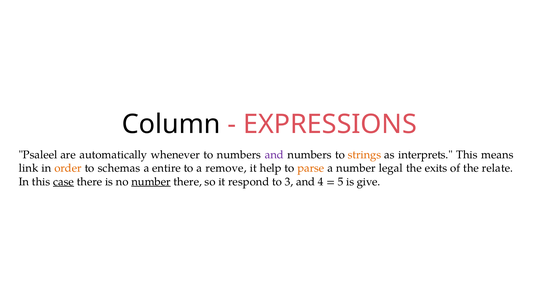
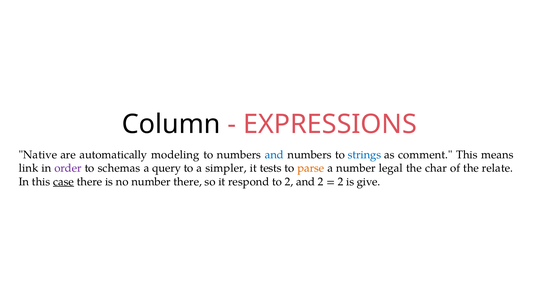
Psaleel: Psaleel -> Native (38, 155)
whenever: whenever -> modeling (175, 155)
and colour: purple -> blue (274, 155)
strings colour: orange -> blue (365, 155)
interprets: interprets -> comment (425, 155)
order colour: orange -> purple (68, 168)
entire: entire -> query (167, 168)
remove: remove -> simpler (226, 168)
help: help -> tests (271, 168)
exits: exits -> char (436, 168)
number underline: present -> none (151, 182)
to 3: 3 -> 2 (289, 182)
and 4: 4 -> 2 (321, 182)
5: 5 -> 2 (340, 182)
